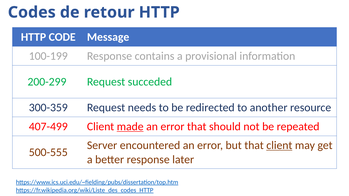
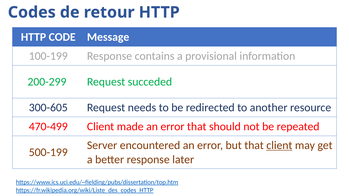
300-359: 300-359 -> 300-605 (48, 108)
407-499: 407-499 -> 470-499 (48, 127)
made underline: present -> none (130, 127)
500-555: 500-555 -> 500-199 (48, 153)
